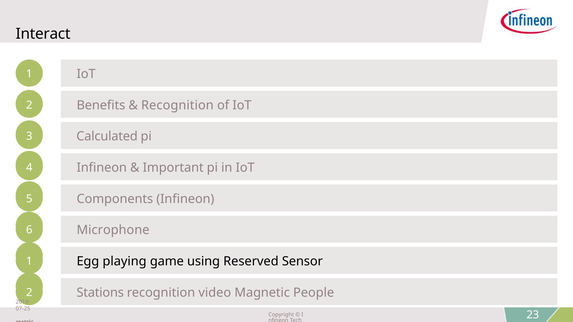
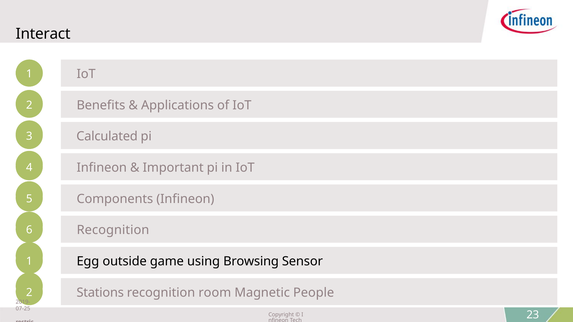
Recognition: Recognition -> Applications (177, 105)
Microphone: Microphone -> Recognition (113, 230)
playing: playing -> outside (125, 262)
using Reserved: Reserved -> Browsing (251, 262)
video: video -> room (215, 293)
